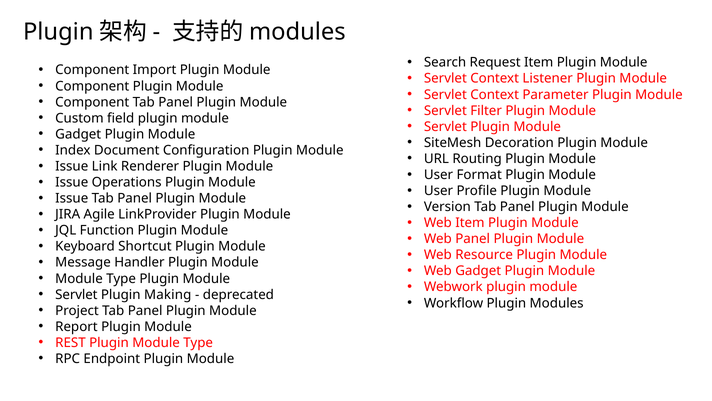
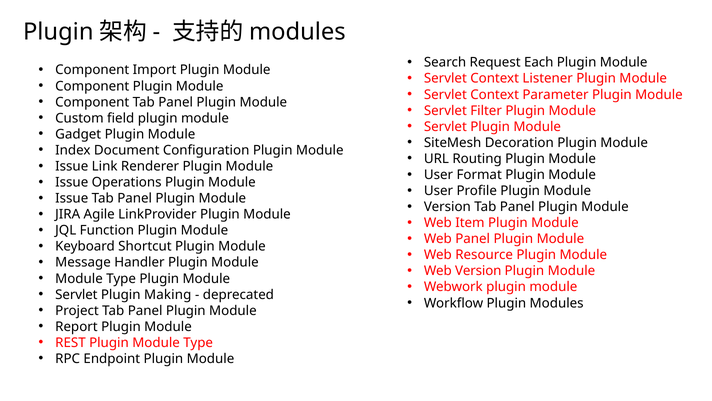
Request Item: Item -> Each (539, 62)
Web Gadget: Gadget -> Version (478, 271)
